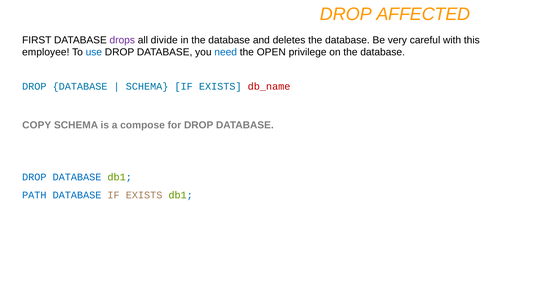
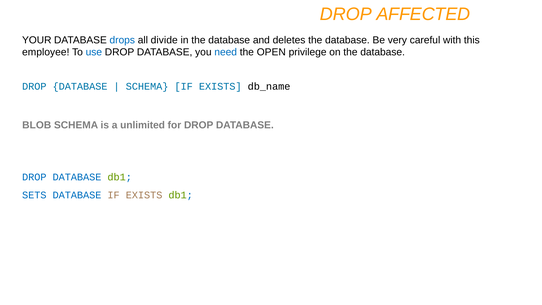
FIRST: FIRST -> YOUR (37, 40)
drops colour: purple -> blue (122, 40)
db_name colour: red -> black (269, 86)
COPY: COPY -> BLOB (37, 125)
compose: compose -> unlimited (143, 125)
PATH: PATH -> SETS (34, 195)
